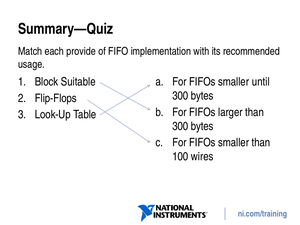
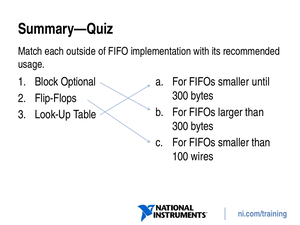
provide: provide -> outside (81, 51)
Suitable: Suitable -> Optional (78, 82)
